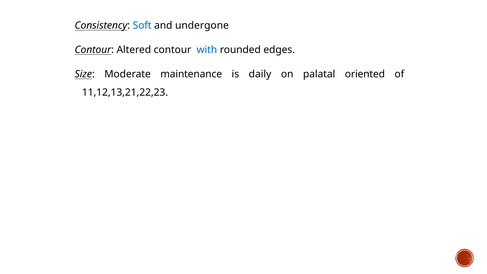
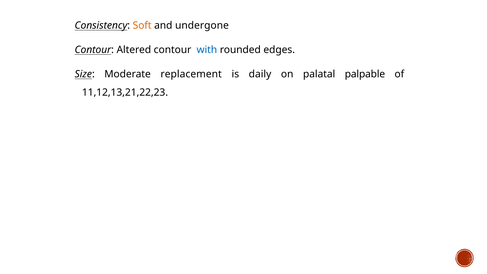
Soft colour: blue -> orange (142, 26)
maintenance: maintenance -> replacement (191, 74)
oriented: oriented -> palpable (365, 74)
